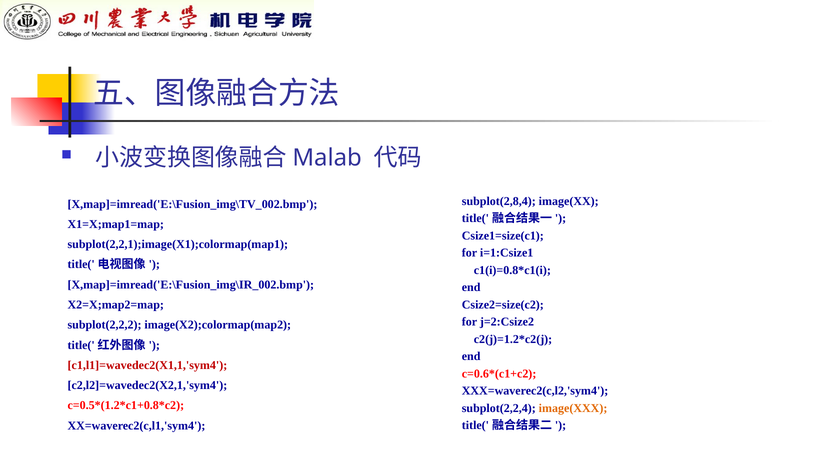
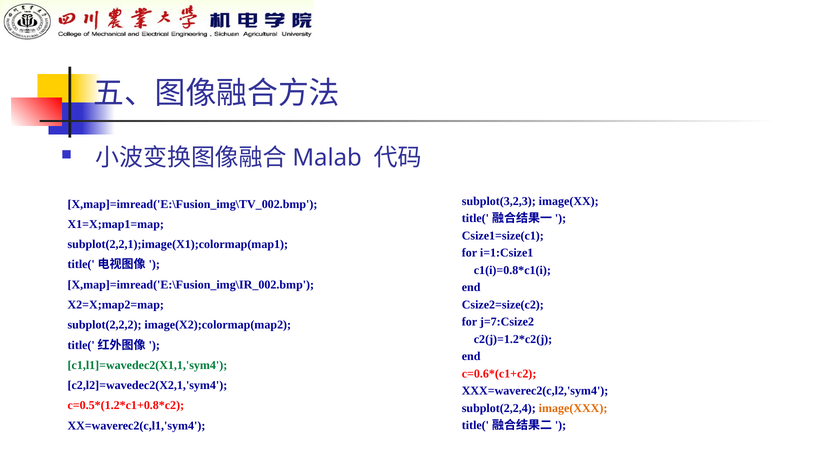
subplot(2,8,4: subplot(2,8,4 -> subplot(3,2,3 (499, 201)
j=2:Csize2: j=2:Csize2 -> j=7:Csize2 (507, 322)
c1,l1]=wavedec2(X1,1,'sym4 colour: red -> green (147, 365)
